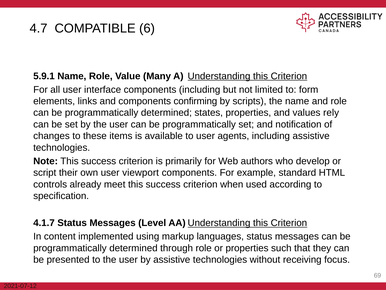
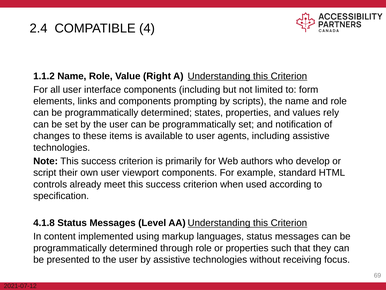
4.7: 4.7 -> 2.4 (39, 28)
6: 6 -> 4 (147, 28)
5.9.1: 5.9.1 -> 1.1.2 (44, 76)
Many: Many -> Right (157, 76)
confirming: confirming -> prompting (195, 101)
4.1.7: 4.1.7 -> 4.1.8 (44, 223)
